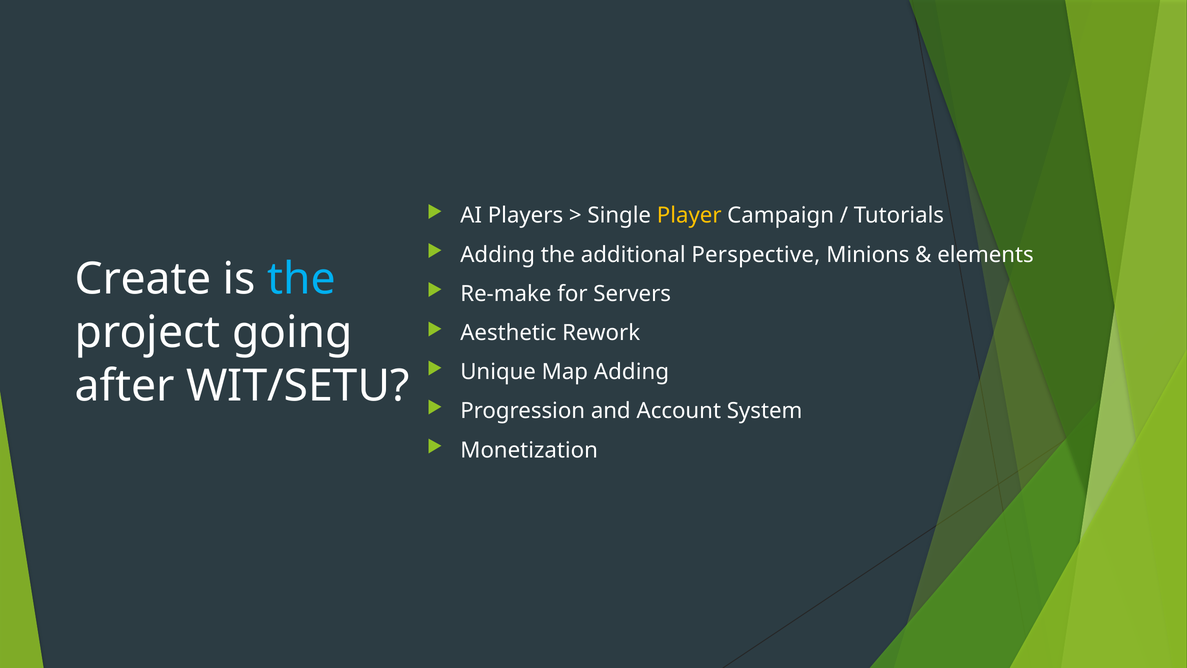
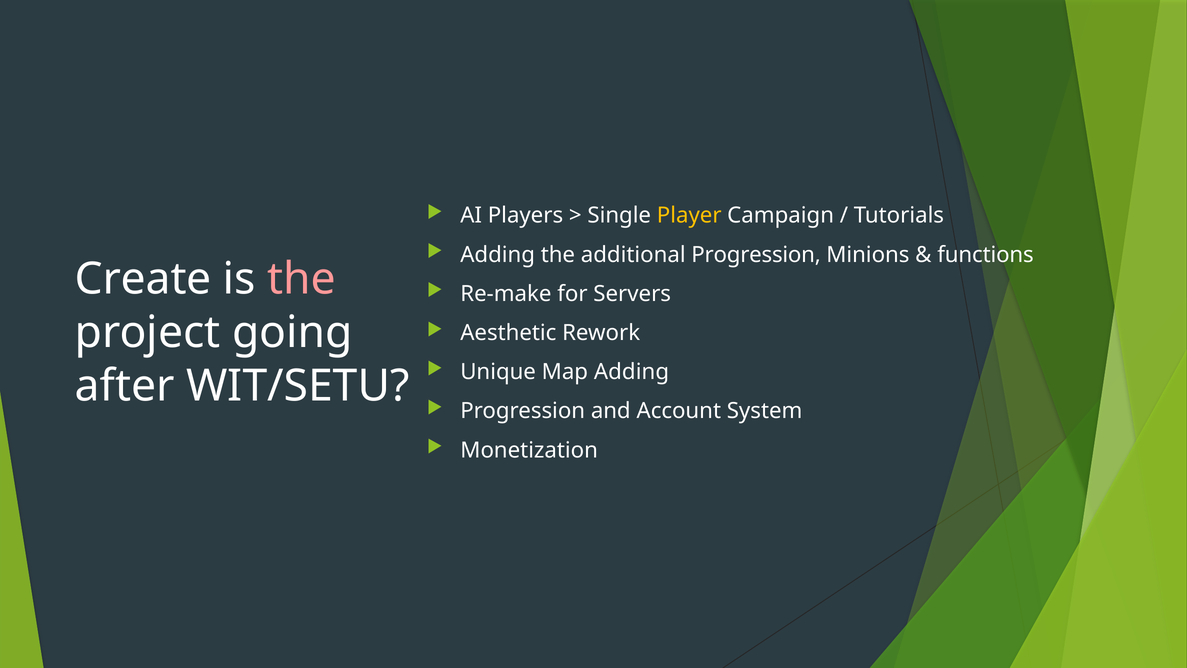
additional Perspective: Perspective -> Progression (756, 255)
elements: elements -> functions (986, 255)
the colour: light blue -> pink (302, 279)
